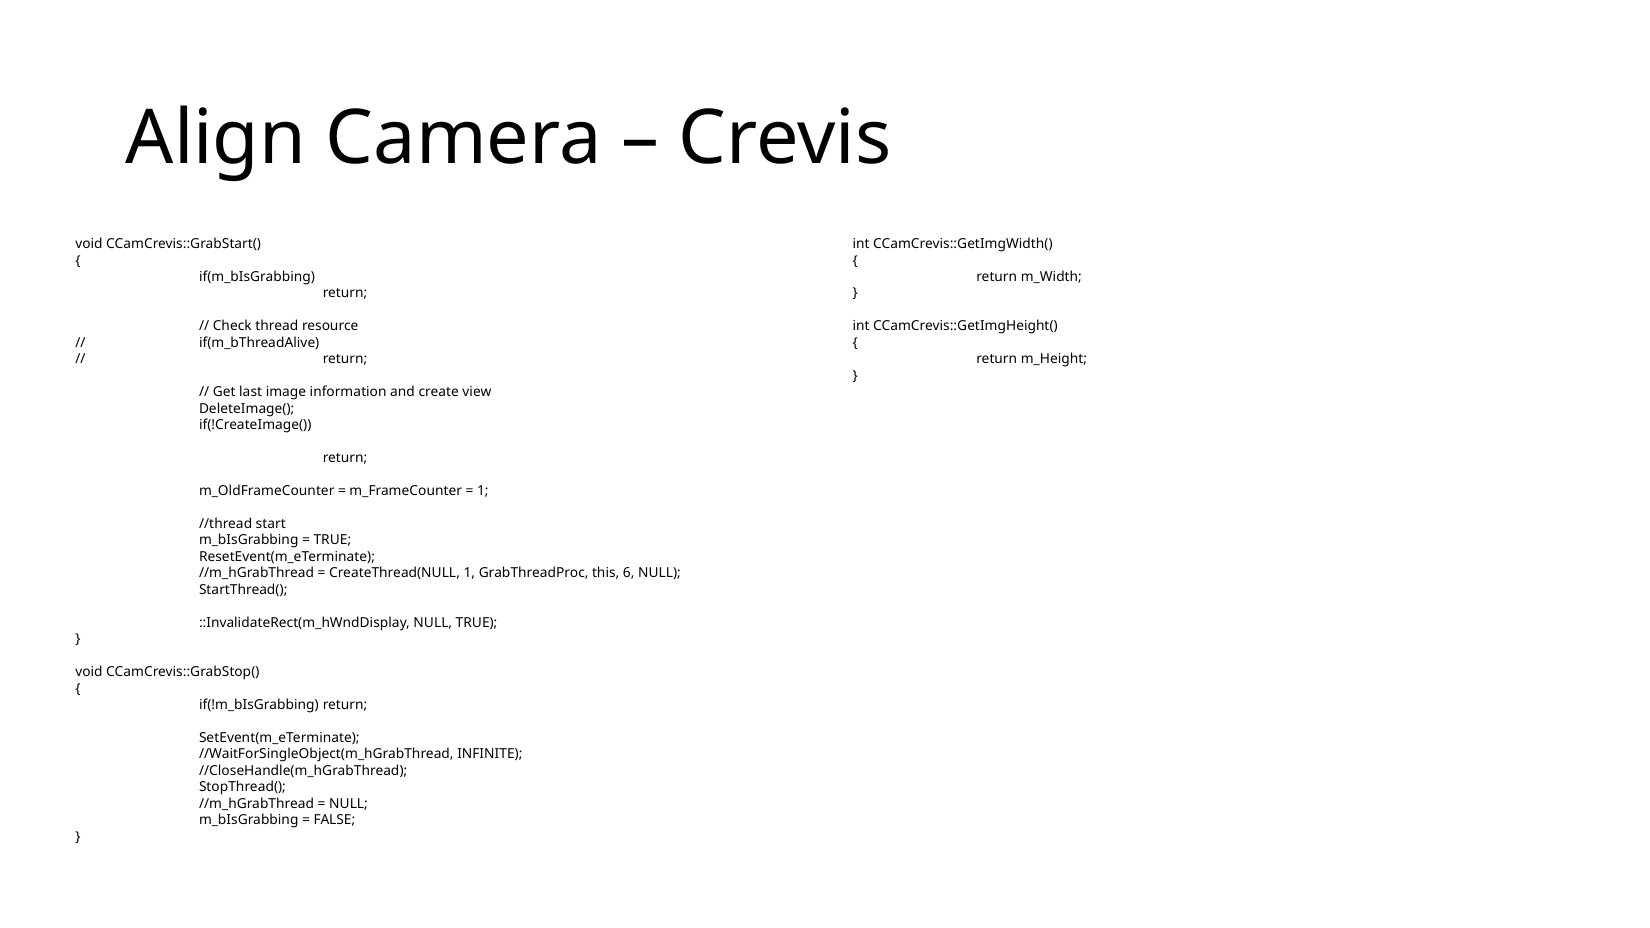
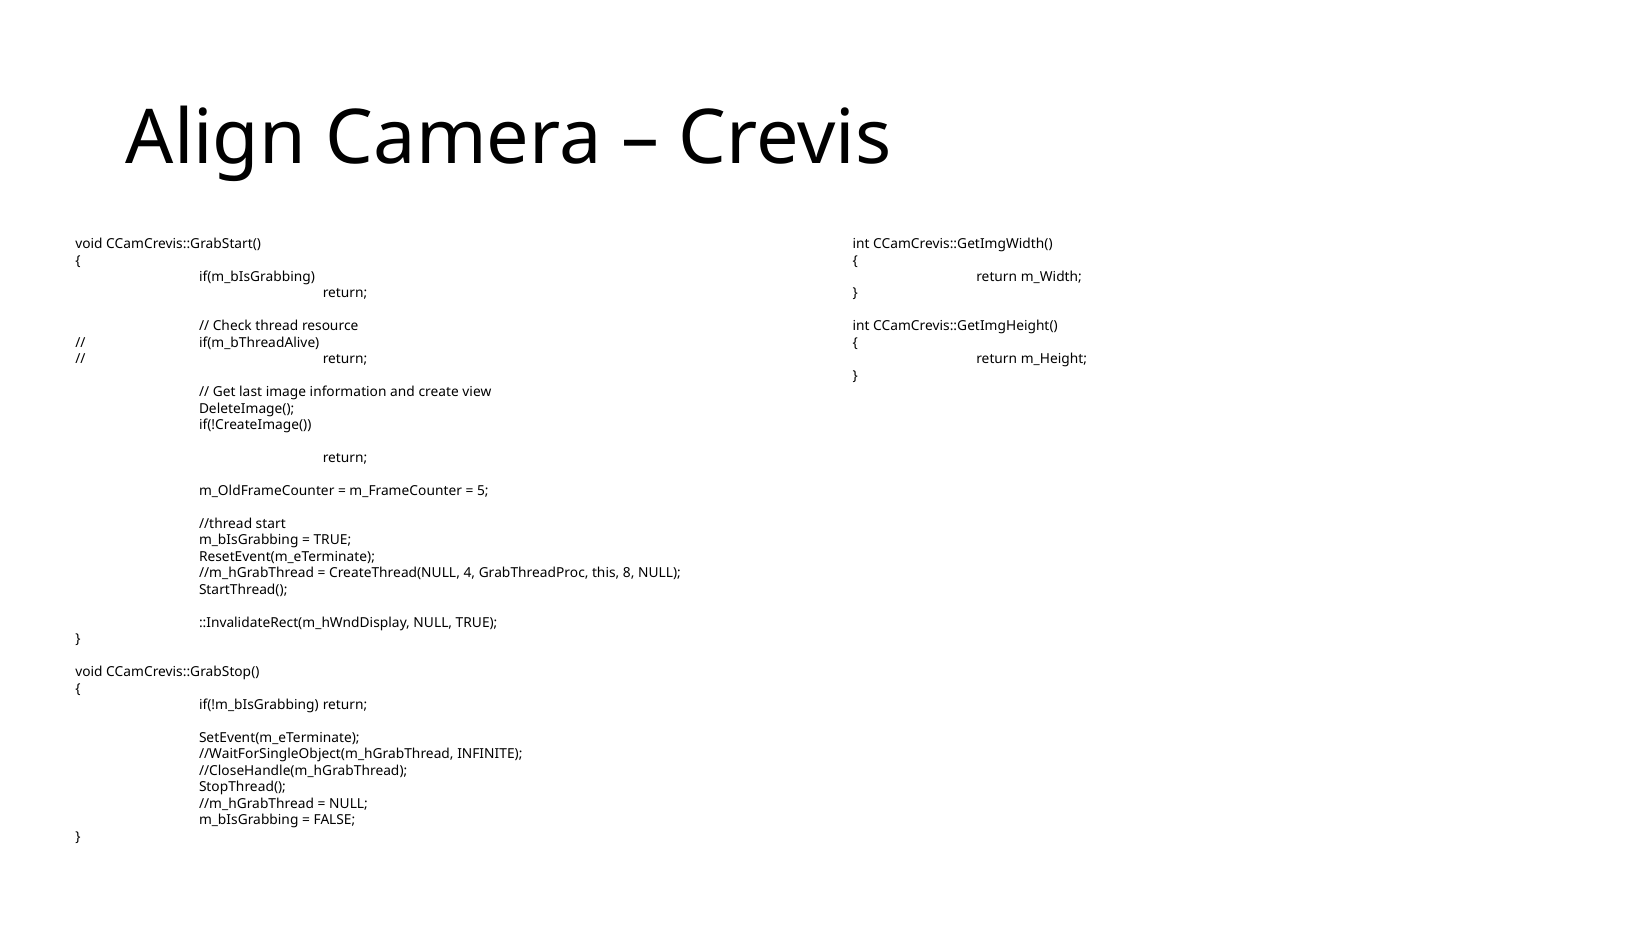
1: 1 -> 5 (483, 491)
CreateThread(NULL 1: 1 -> 4 (469, 573)
6: 6 -> 8 (629, 573)
